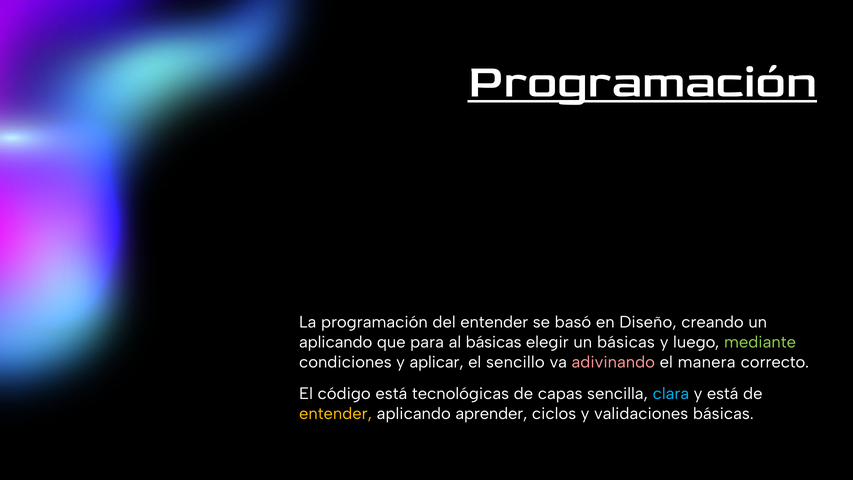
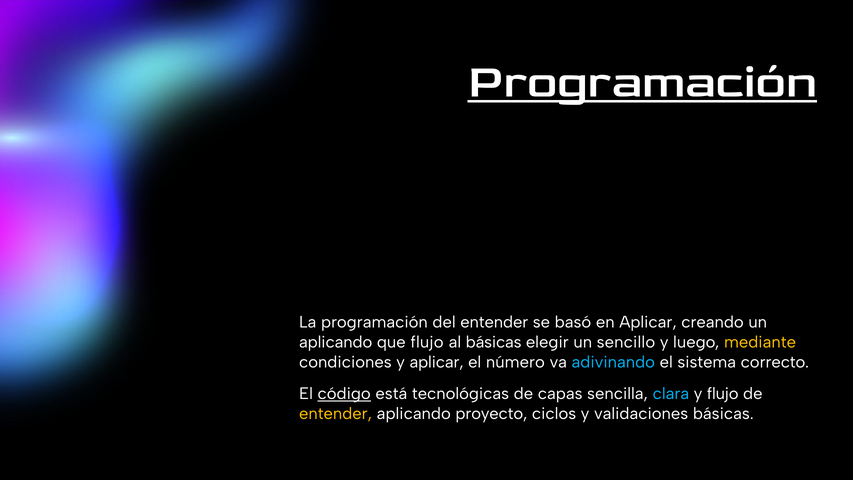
en Diseño: Diseño -> Aplicar (648, 322)
que para: para -> flujo (427, 342)
un básicas: básicas -> sencillo (626, 342)
mediante colour: light green -> yellow (760, 342)
sencillo: sencillo -> número (515, 362)
adivinando colour: pink -> light blue (613, 362)
manera: manera -> sistema (707, 362)
código underline: none -> present (344, 394)
y está: está -> flujo (723, 394)
aprender: aprender -> proyecto (491, 414)
